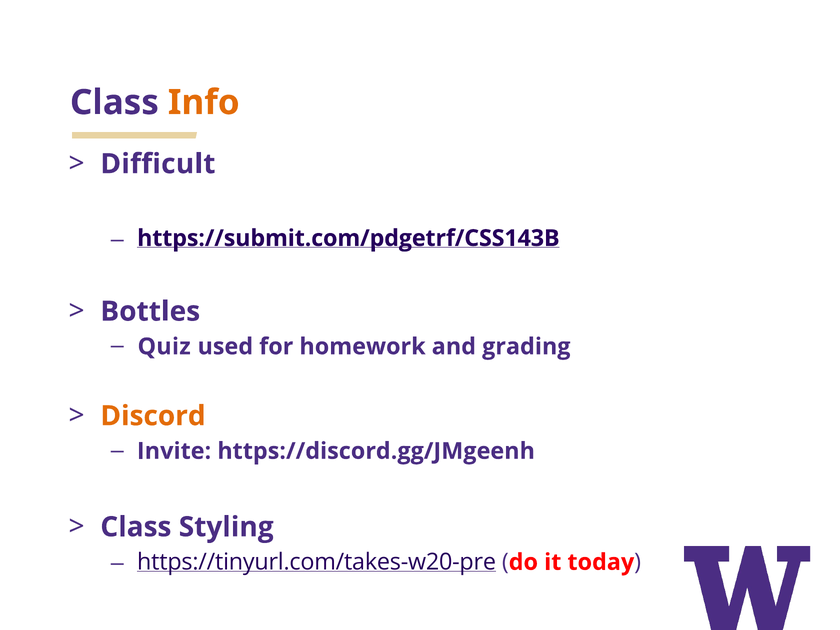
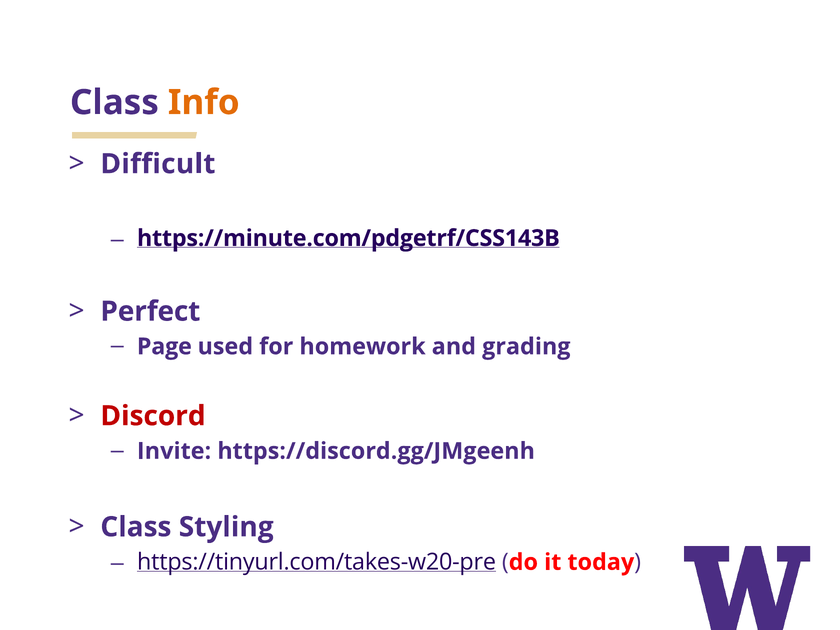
https://submit.com/pdgetrf/CSS143B: https://submit.com/pdgetrf/CSS143B -> https://minute.com/pdgetrf/CSS143B (348, 238)
Bottles: Bottles -> Perfect (150, 311)
Quiz: Quiz -> Page (164, 347)
Discord colour: orange -> red (153, 416)
